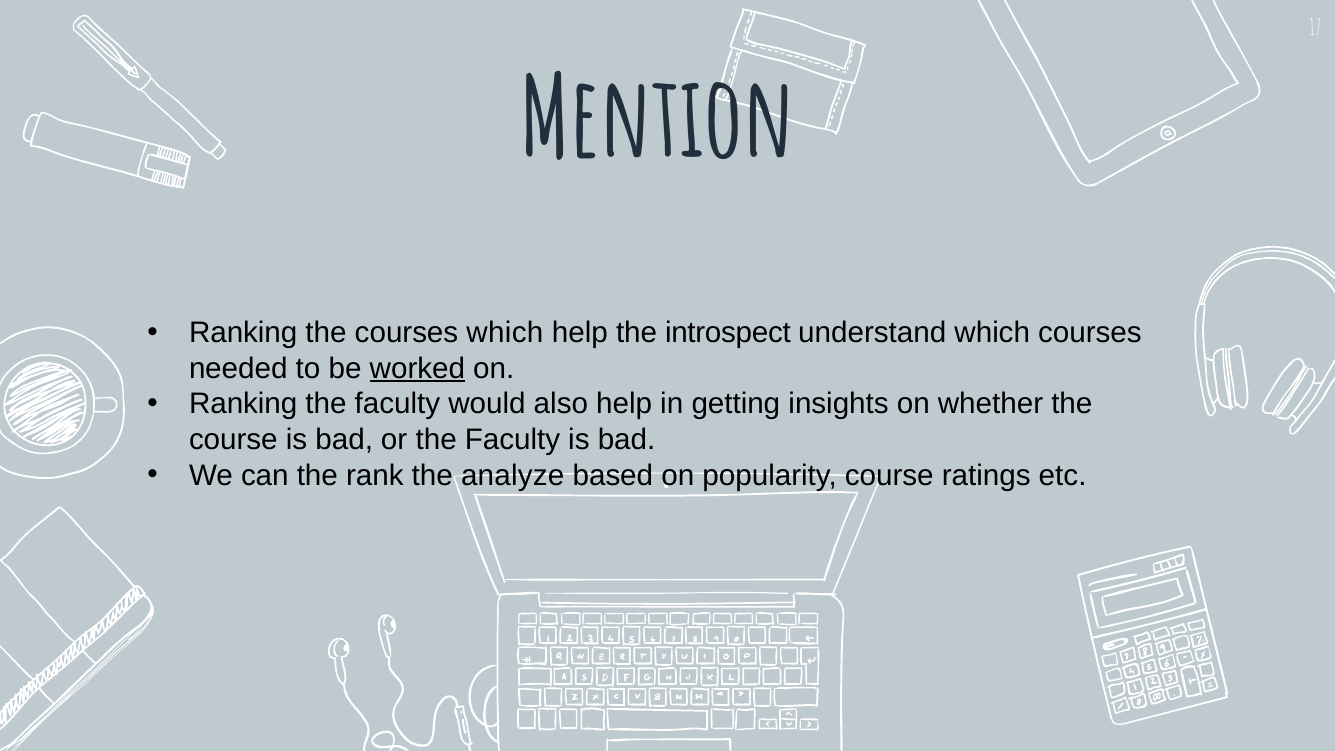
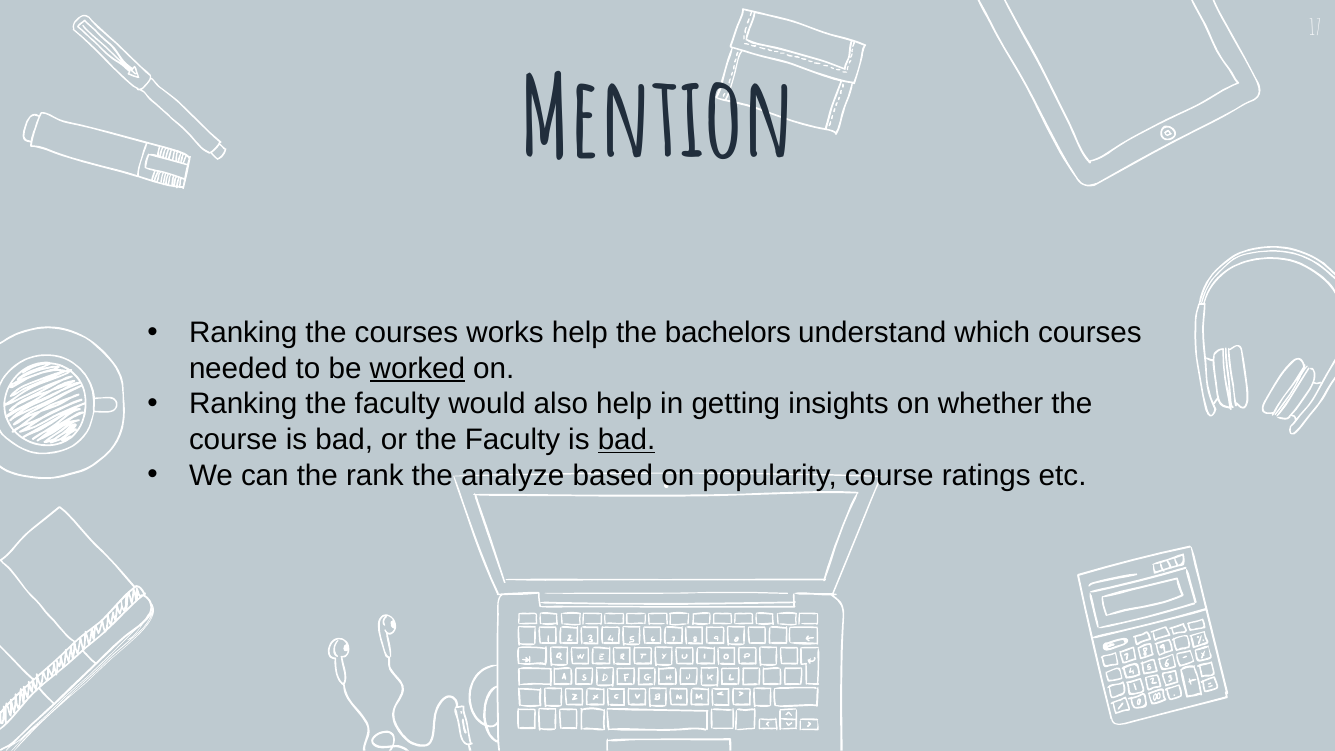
courses which: which -> works (505, 333)
introspect: introspect -> bachelors (728, 333)
bad underline: none -> present (627, 440)
